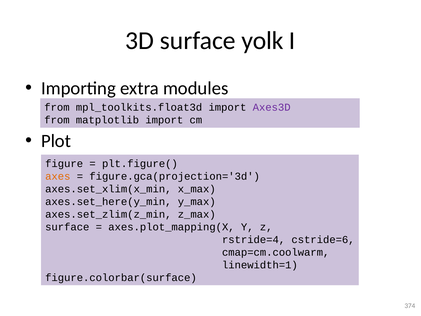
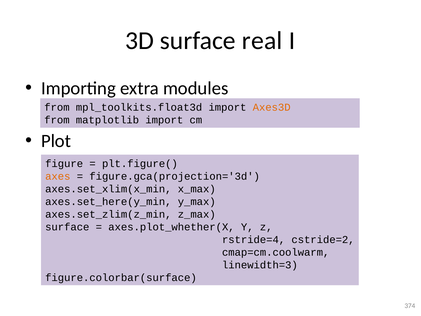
yolk: yolk -> real (262, 41)
Axes3D colour: purple -> orange (272, 107)
axes.plot_mapping(X: axes.plot_mapping(X -> axes.plot_whether(X (171, 227)
cstride=6: cstride=6 -> cstride=2 (323, 239)
linewidth=1: linewidth=1 -> linewidth=3 (260, 265)
